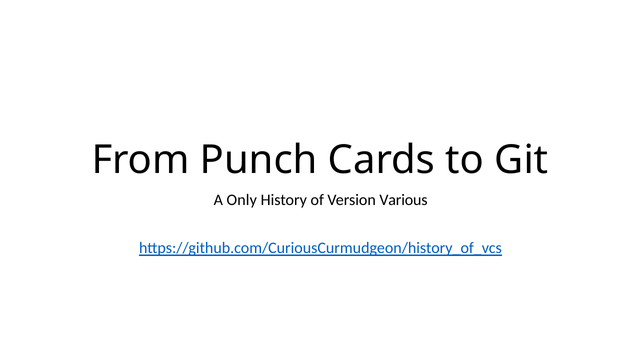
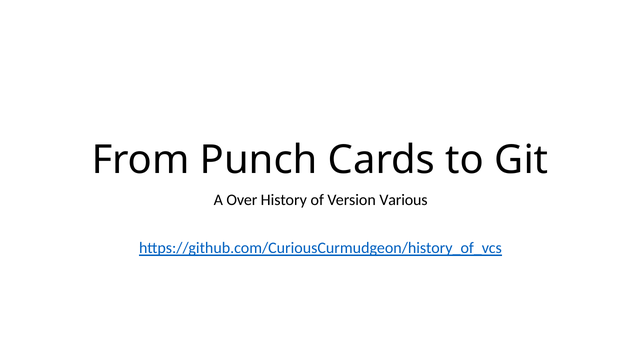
Only: Only -> Over (242, 200)
